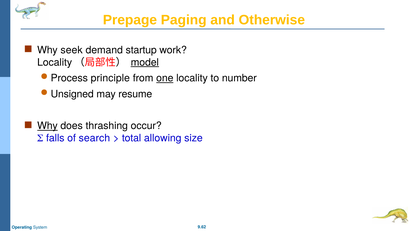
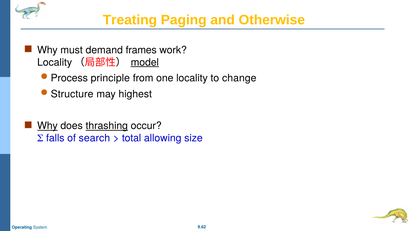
Prepage: Prepage -> Treating (130, 20)
seek: seek -> must (72, 50)
startup: startup -> frames (141, 50)
one underline: present -> none (165, 78)
number: number -> change (239, 78)
Unsigned: Unsigned -> Structure (72, 94)
resume: resume -> highest (135, 94)
thrashing underline: none -> present (107, 126)
